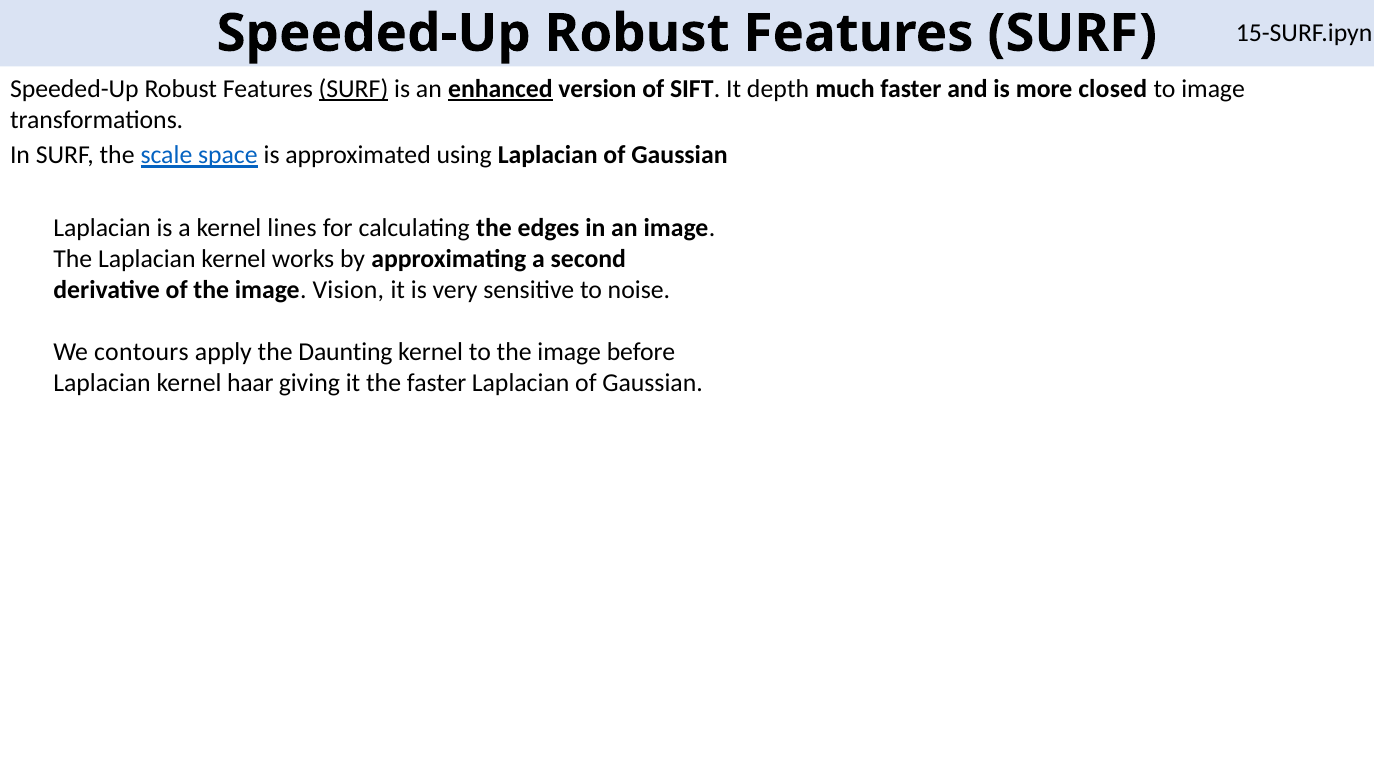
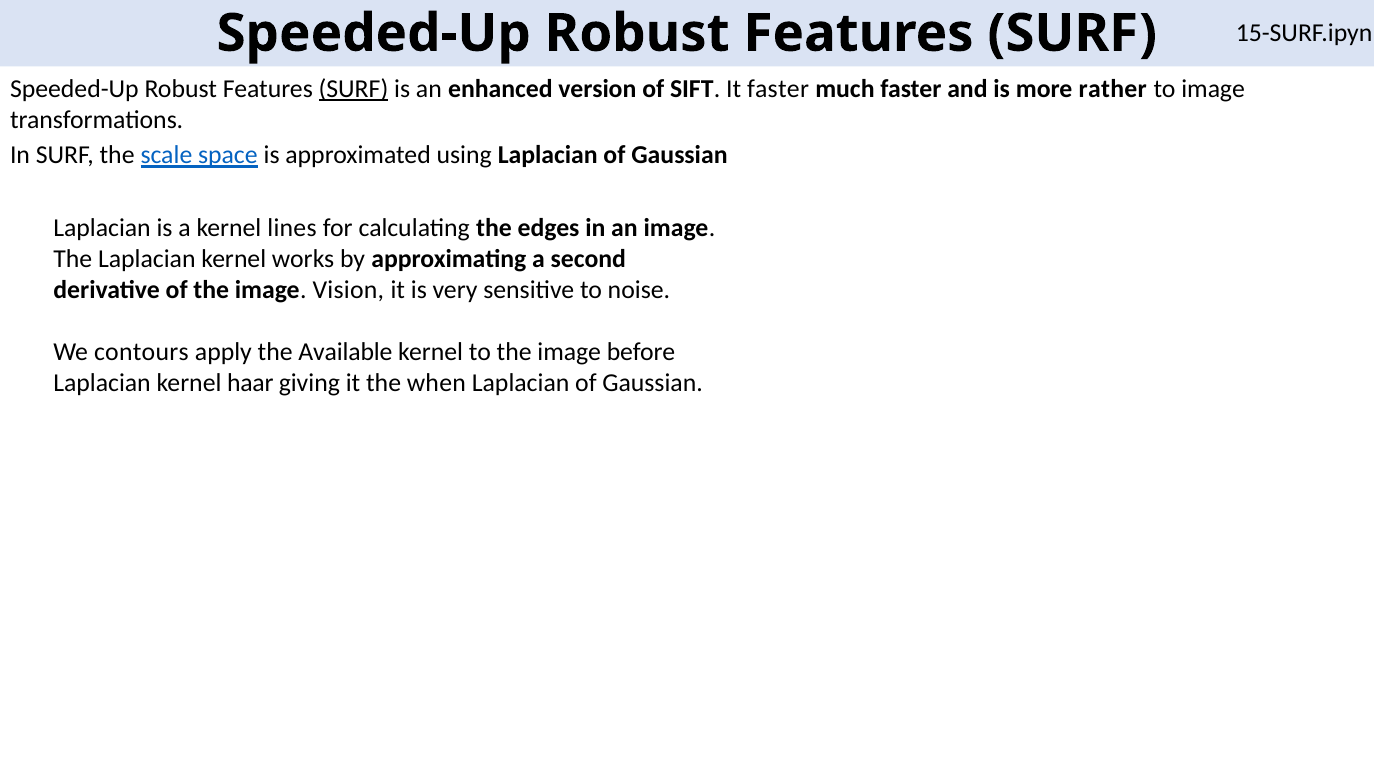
enhanced underline: present -> none (500, 89)
It depth: depth -> faster (778, 89)
closed: closed -> rather (1113, 89)
Daunting: Daunting -> Available (345, 352)
the faster: faster -> when (436, 382)
